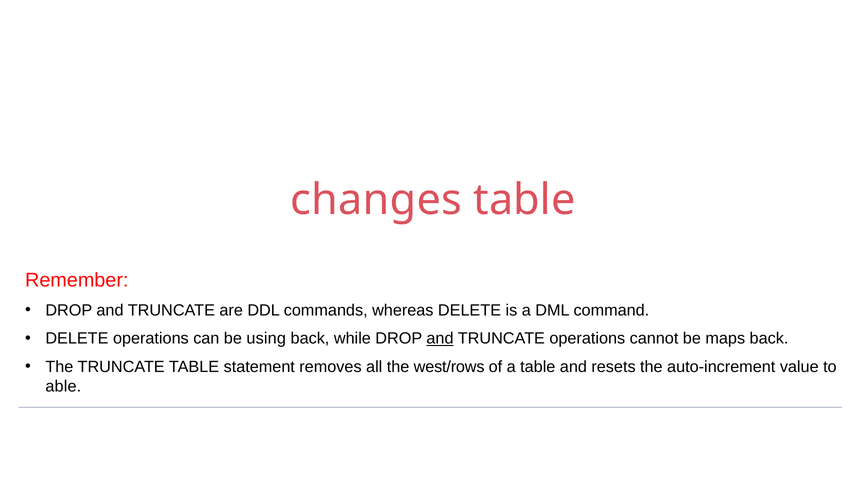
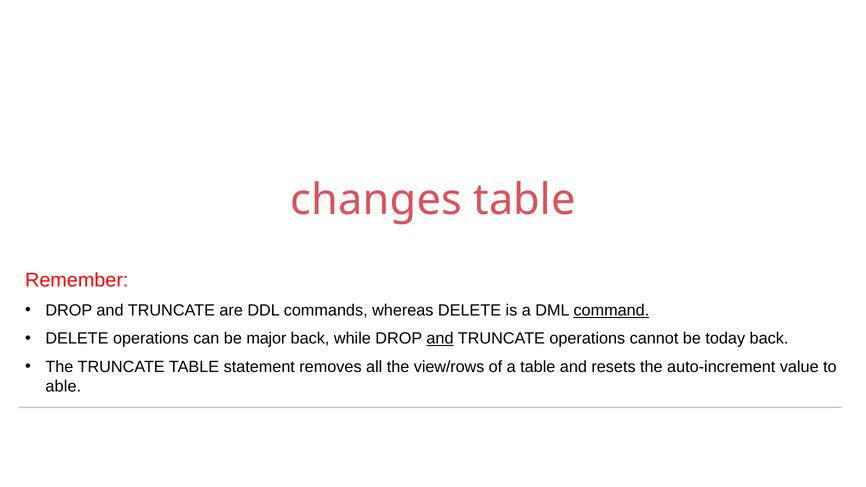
command underline: none -> present (611, 311)
using: using -> major (266, 339)
maps: maps -> today (725, 339)
west/rows: west/rows -> view/rows (449, 367)
